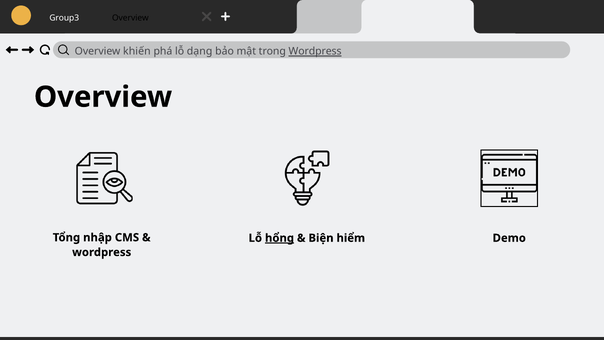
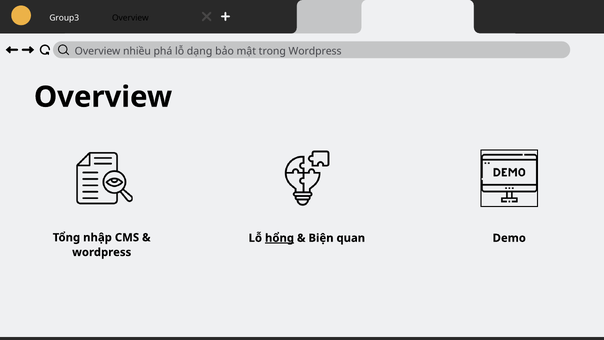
khiến: khiến -> nhiều (137, 51)
Wordpress underline: present -> none (315, 51)
hiểm: hiểm -> quan (351, 238)
